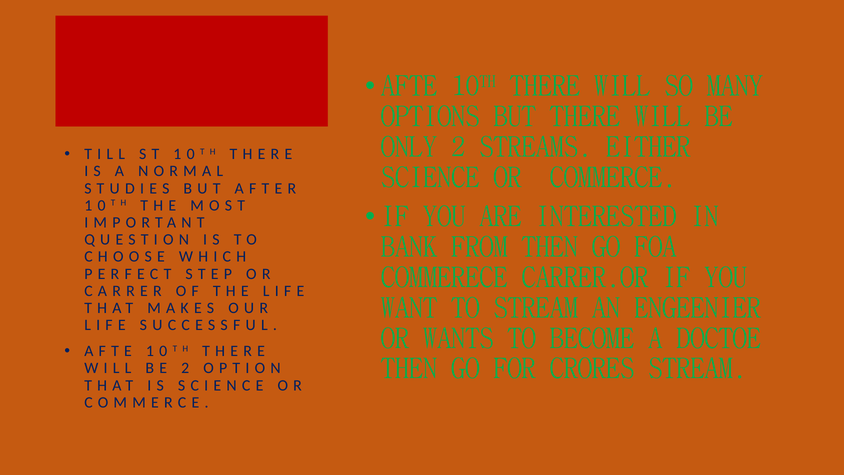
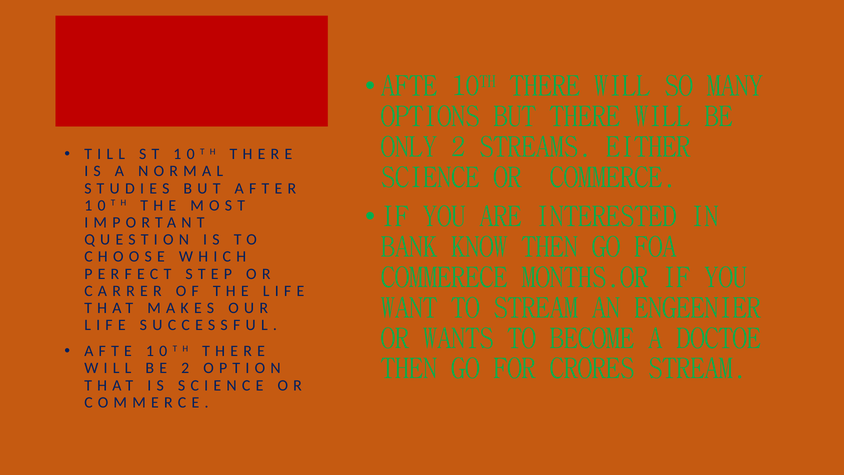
FROM: FROM -> KNOW (479, 247)
CARRER.OR: CARRER.OR -> MONTHS.OR (585, 278)
